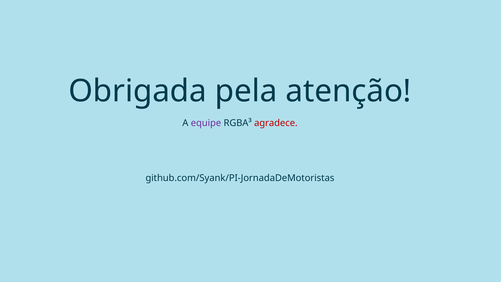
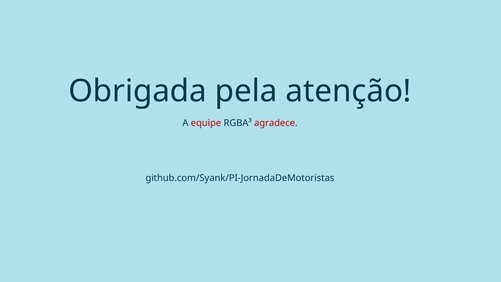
equipe colour: purple -> red (206, 123)
